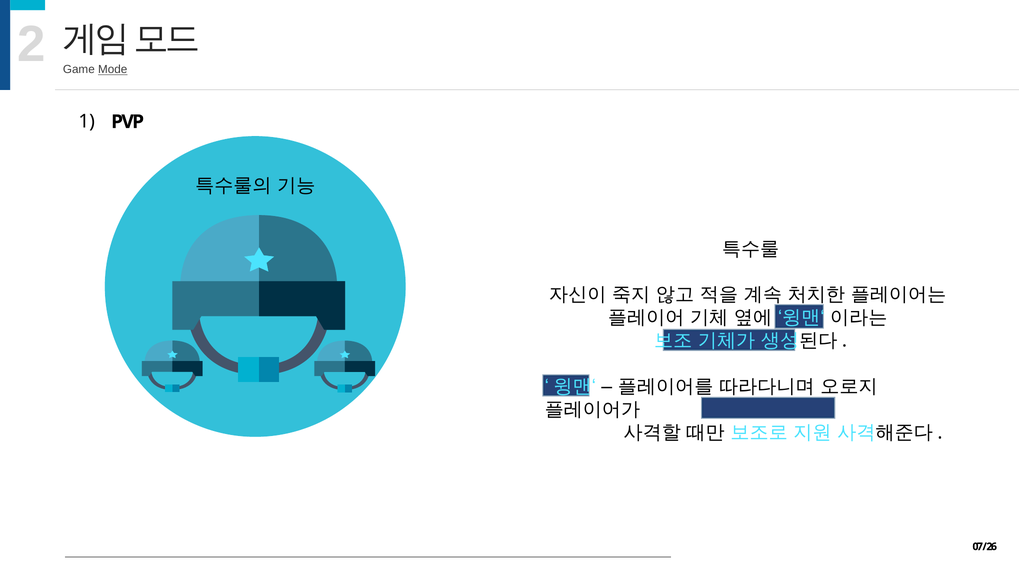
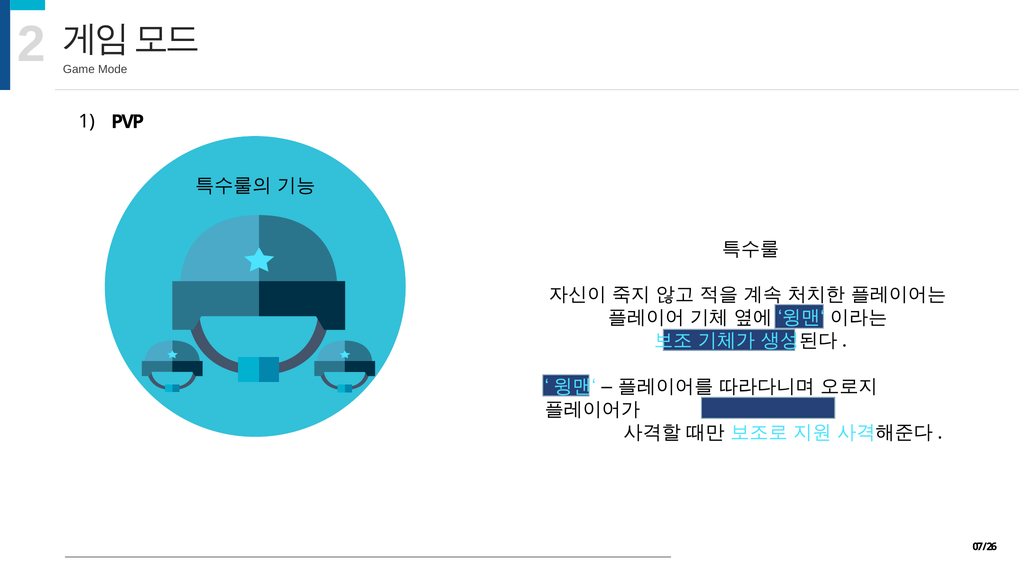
Mode underline: present -> none (113, 70)
